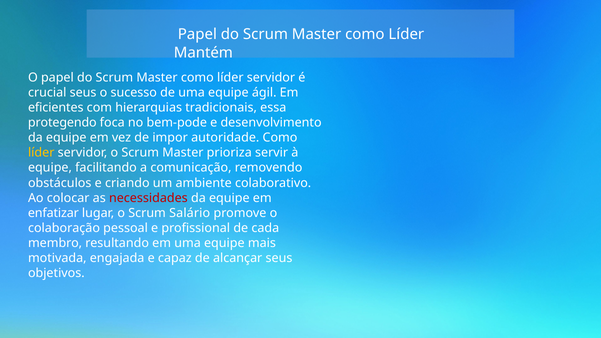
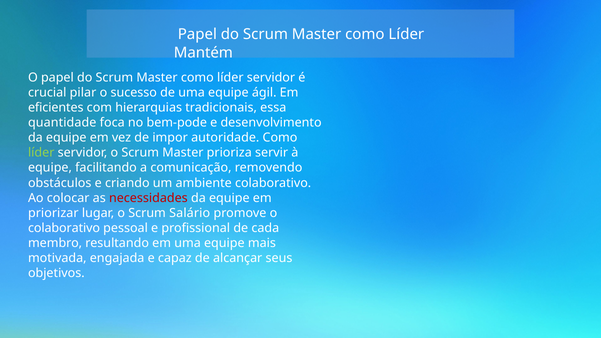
crucial seus: seus -> pilar (83, 93)
protegendo: protegendo -> quantidade (62, 123)
líder colour: yellow -> light green (41, 153)
enfatizar: enfatizar -> priorizar (53, 213)
colaboração: colaboração -> colaborativo (64, 228)
